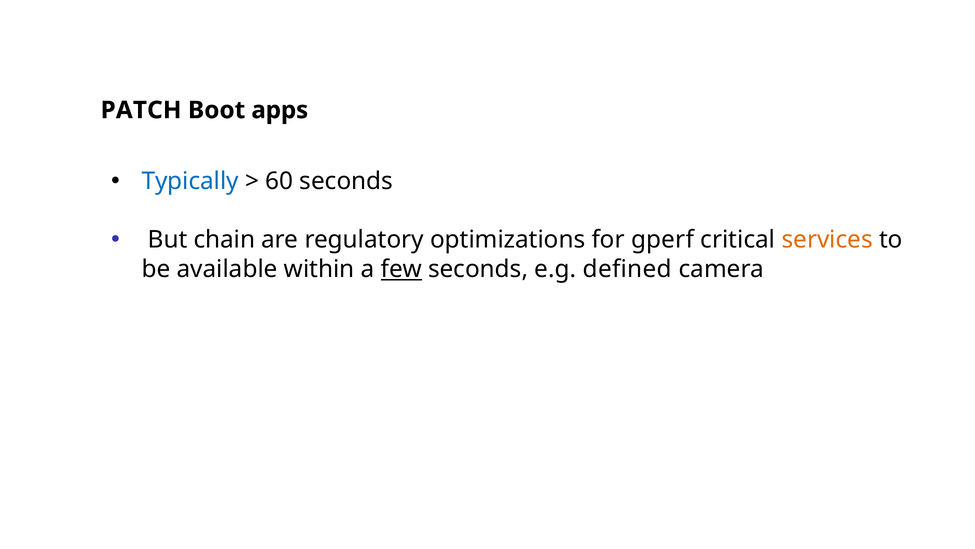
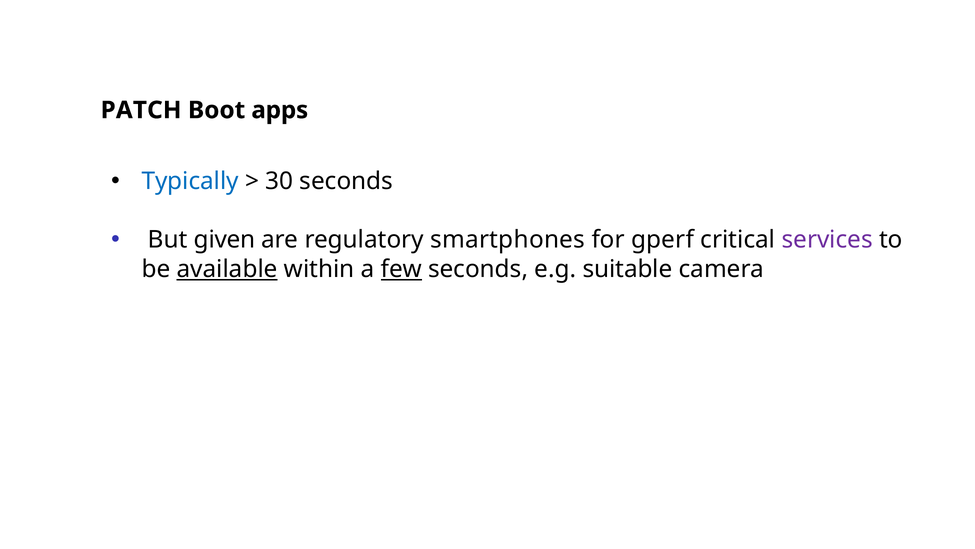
60: 60 -> 30 (279, 181)
chain: chain -> given (225, 240)
optimizations: optimizations -> smartphones (508, 240)
services colour: orange -> purple (827, 240)
available underline: none -> present (227, 269)
defined: defined -> suitable (627, 269)
